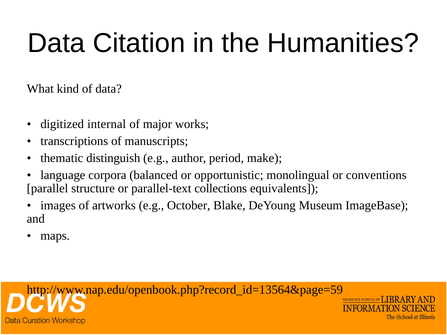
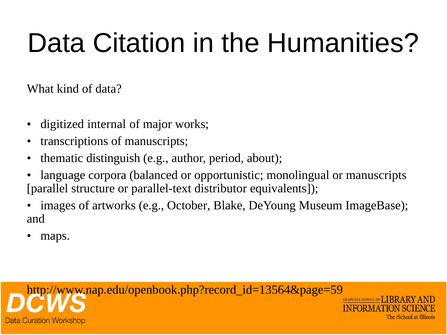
make: make -> about (265, 158)
or conventions: conventions -> manuscripts (376, 175)
collections: collections -> distributor (221, 189)
